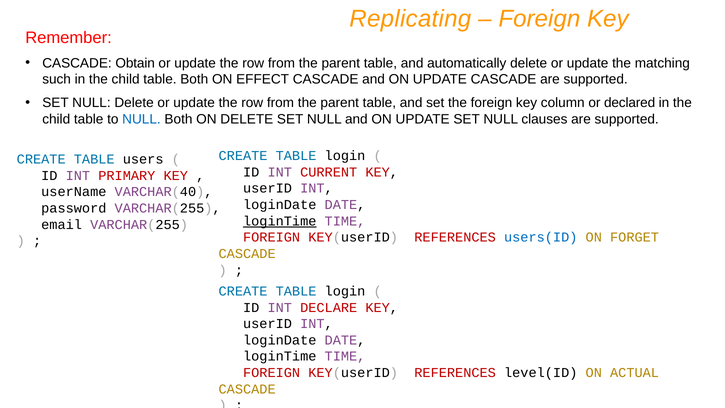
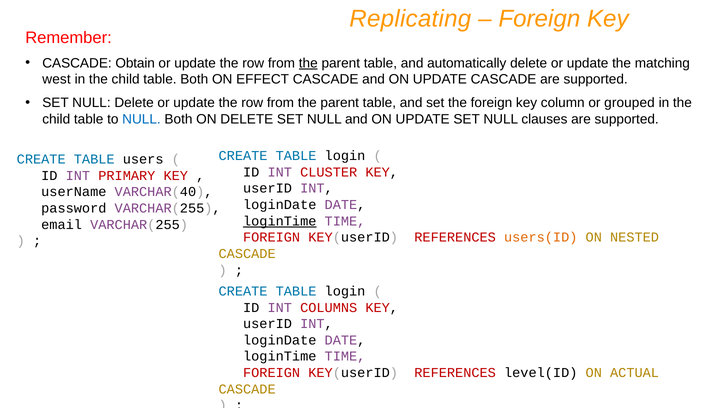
the underline: none -> present (308, 63)
such: such -> west (57, 79)
declared: declared -> grouped (629, 103)
CURRENT: CURRENT -> CLUSTER (329, 172)
users(ID colour: blue -> orange (541, 237)
FORGET: FORGET -> NESTED (635, 237)
DECLARE: DECLARE -> COLUMNS (329, 307)
